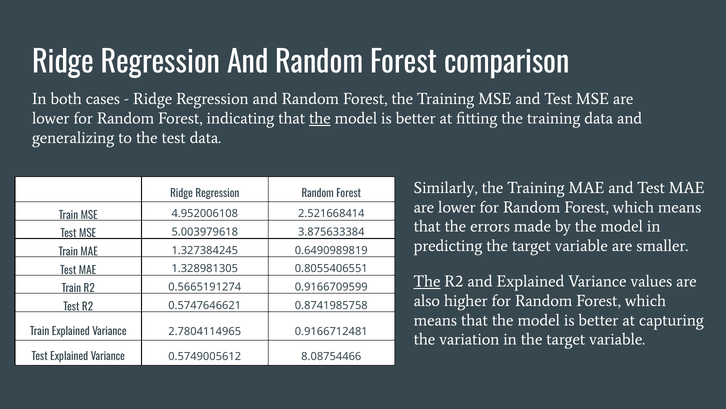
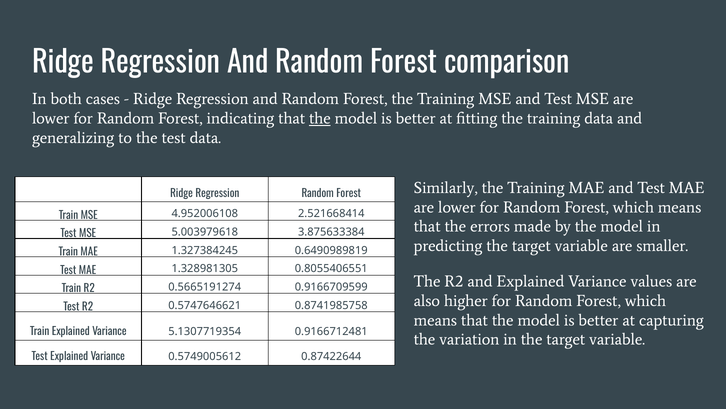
The underline: present -> none (427, 281)
2.7804114965: 2.7804114965 -> 5.1307719354 (205, 331)
8.08754466: 8.08754466 -> 0.87422644 (331, 356)
